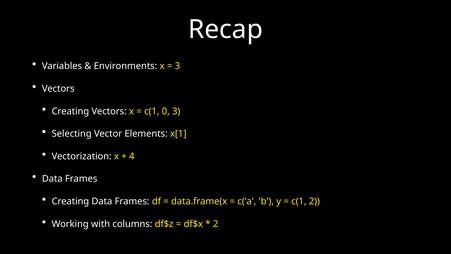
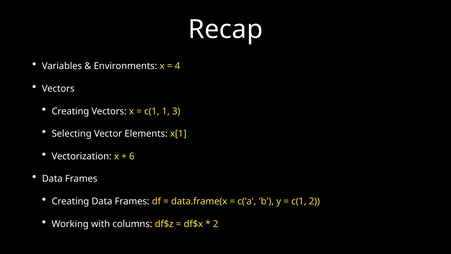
3: 3 -> 4 (178, 66)
0: 0 -> 1 (166, 111)
4: 4 -> 6 (132, 156)
